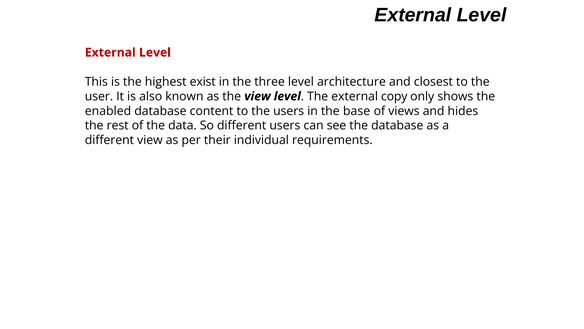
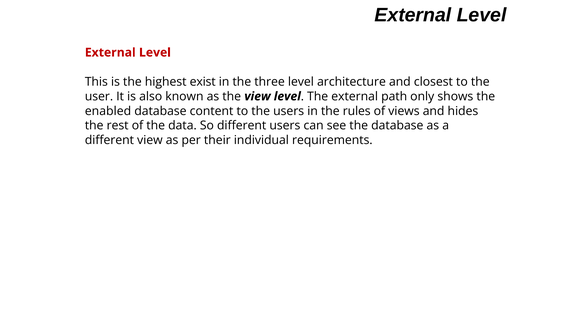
copy: copy -> path (394, 96)
base: base -> rules (357, 111)
